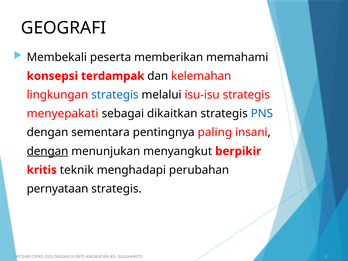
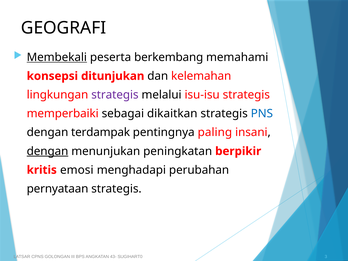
Membekali underline: none -> present (57, 57)
memberikan: memberikan -> berkembang (169, 57)
terdampak: terdampak -> ditunjukan (113, 76)
strategis colour: blue -> purple (115, 95)
menyepakati: menyepakati -> memperbaiki (63, 114)
sementara: sementara -> terdampak (101, 132)
menyangkut: menyangkut -> peningkatan (178, 151)
teknik: teknik -> emosi (77, 170)
